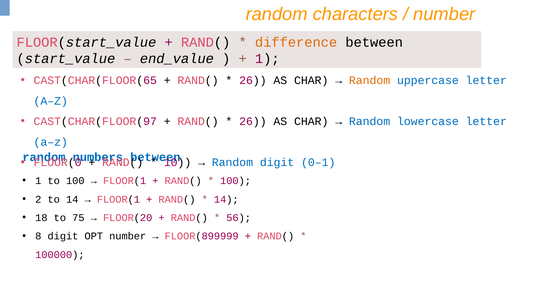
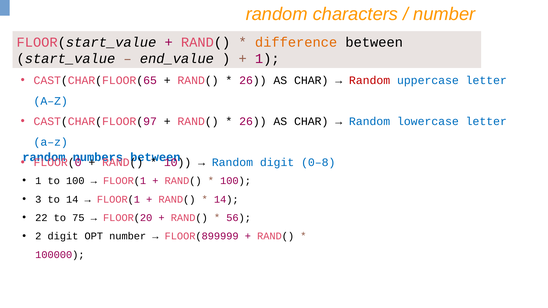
Random colour: orange -> red (370, 80)
0–1: 0–1 -> 0–8 (318, 163)
2: 2 -> 3 (38, 199)
18: 18 -> 22 (41, 218)
8: 8 -> 2 (38, 236)
